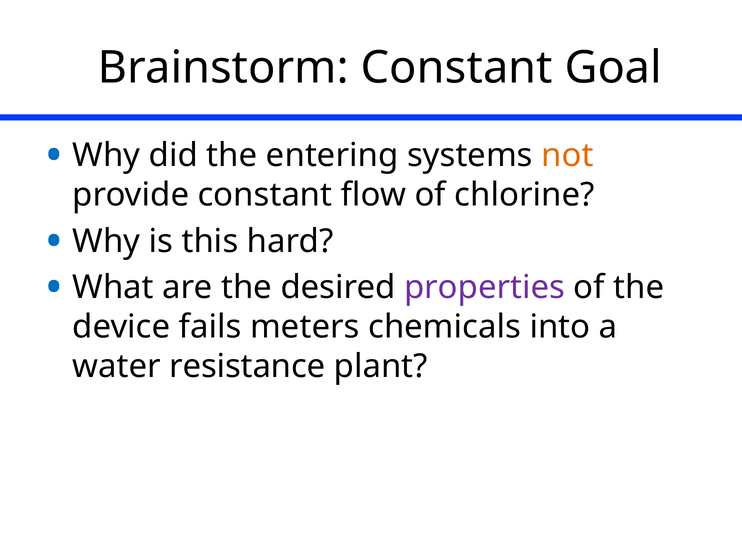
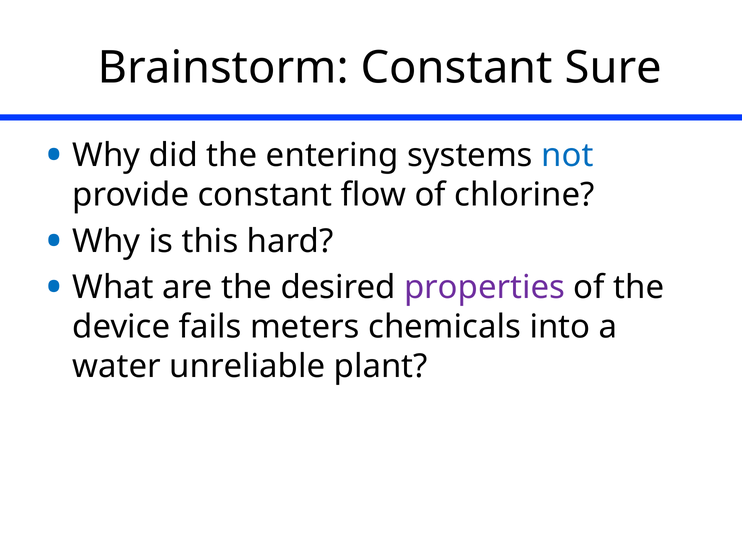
Goal: Goal -> Sure (613, 68)
not colour: orange -> blue (567, 156)
resistance: resistance -> unreliable (247, 367)
